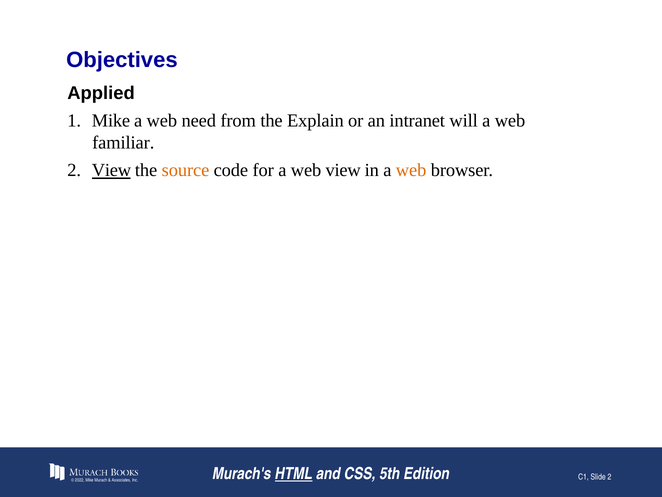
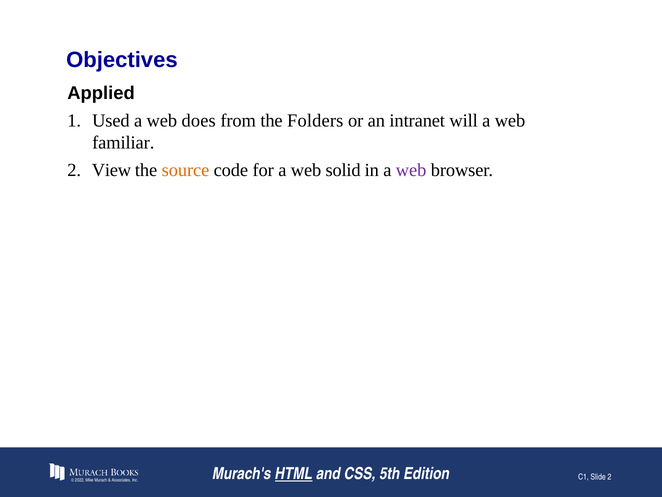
Mike: Mike -> Used (111, 120)
need: need -> does (199, 120)
Explain: Explain -> Folders (315, 120)
View underline: present -> none (111, 170)
web view: view -> solid (343, 170)
web colour: orange -> purple (411, 170)
